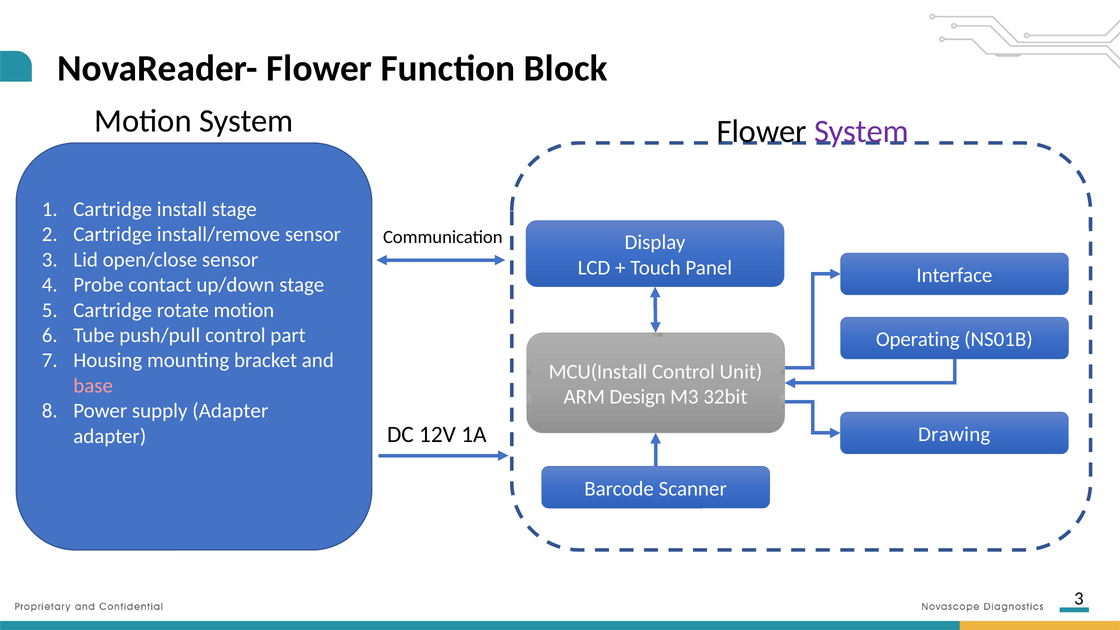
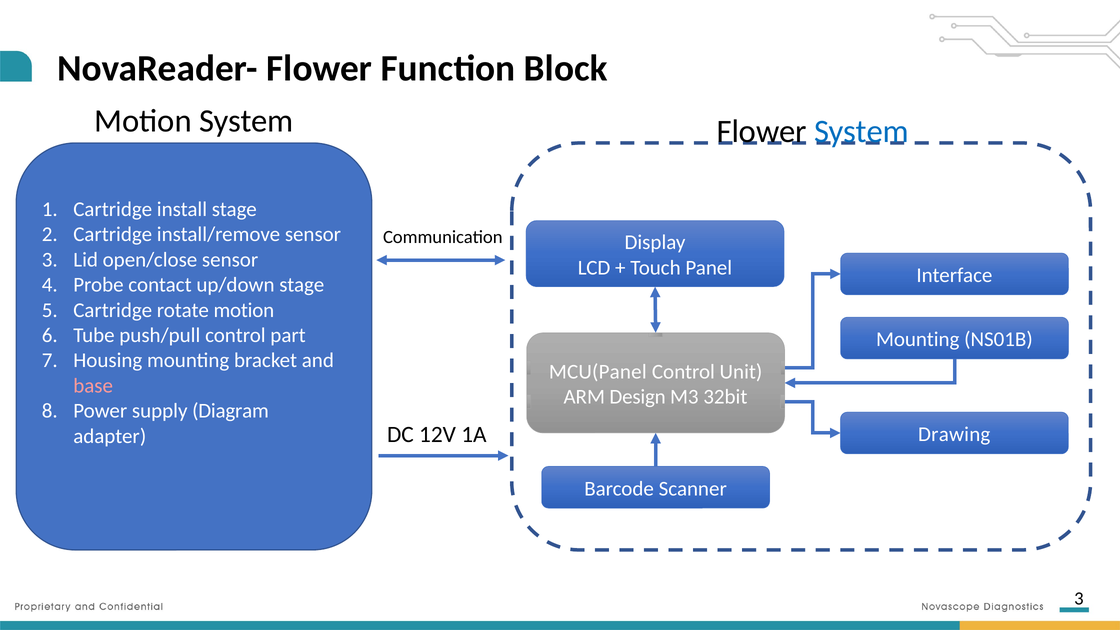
System colour: purple -> blue (861, 132)
Operating: Operating -> Mounting (918, 340)
MCU(Install: MCU(Install -> MCU(Panel (598, 372)
supply Adapter: Adapter -> Diagram (230, 411)
